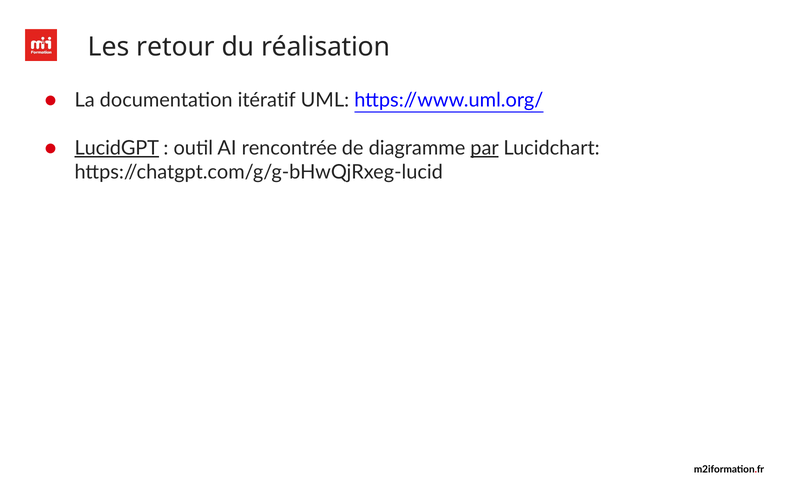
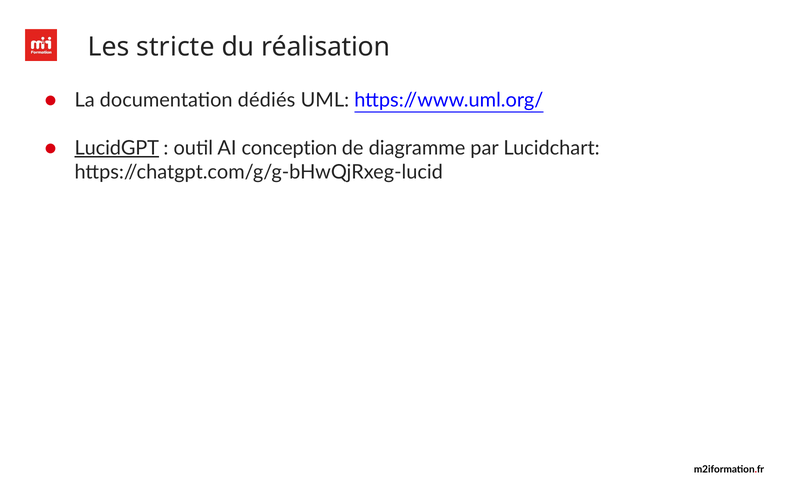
retour: retour -> stricte (176, 47)
itératif: itératif -> dédiés (267, 100)
rencontrée: rencontrée -> conception (289, 148)
par underline: present -> none (485, 148)
